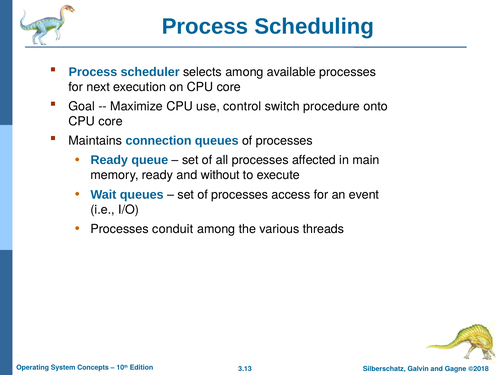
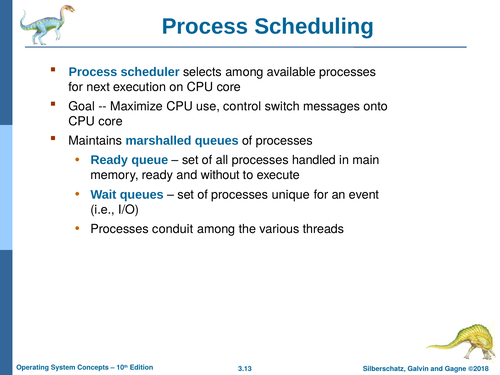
procedure: procedure -> messages (332, 106)
connection: connection -> marshalled (158, 141)
affected: affected -> handled (314, 160)
access: access -> unique (291, 195)
